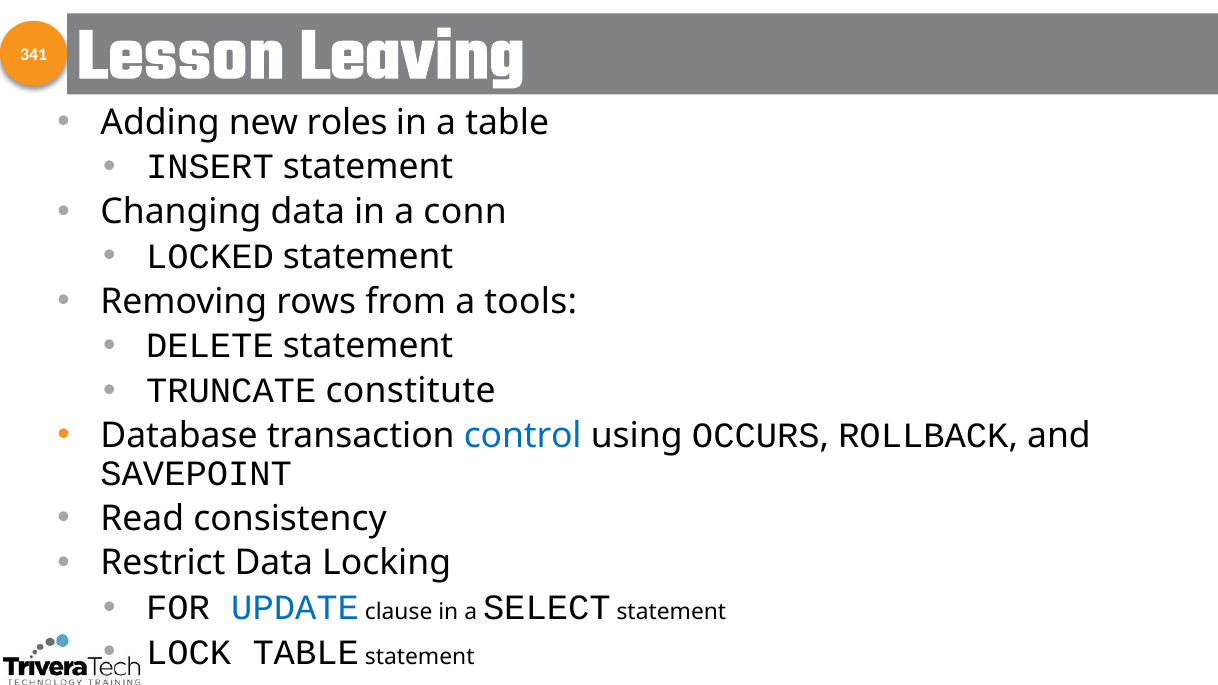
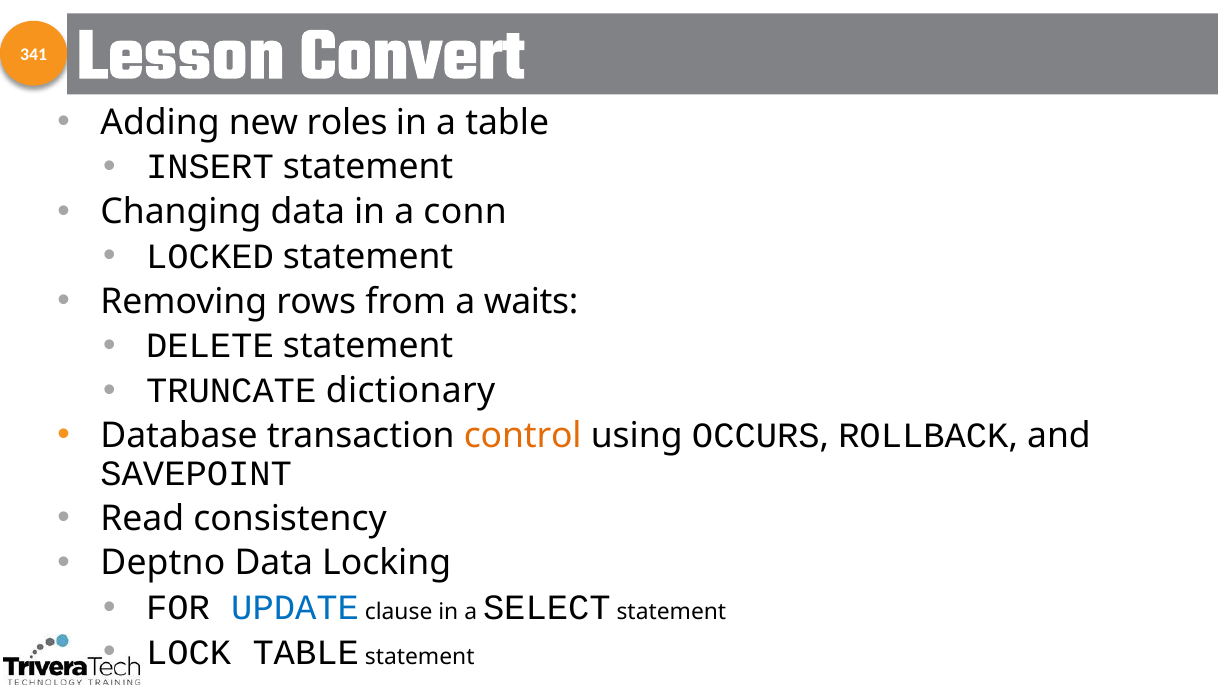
Leaving: Leaving -> Convert (412, 54)
tools: tools -> waits (531, 301)
constitute: constitute -> dictionary (411, 391)
control colour: blue -> orange (523, 436)
Restrict: Restrict -> Deptno (163, 563)
